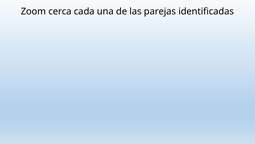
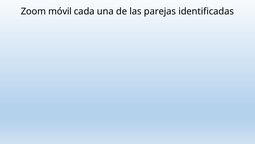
cerca: cerca -> móvil (60, 11)
